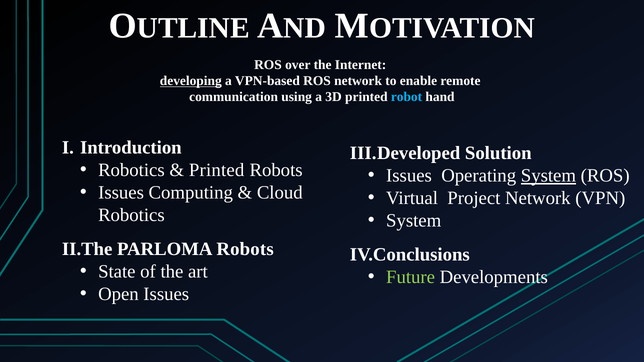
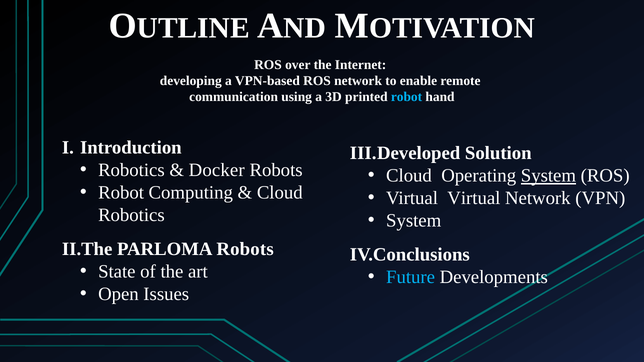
developing underline: present -> none (191, 81)
Printed: Printed -> Docker (217, 170)
Issues: Issues -> Cloud (409, 176)
Issues: Issues -> Robot (121, 193)
Virtual Project: Project -> Virtual (474, 198)
Future colour: light green -> light blue (411, 277)
